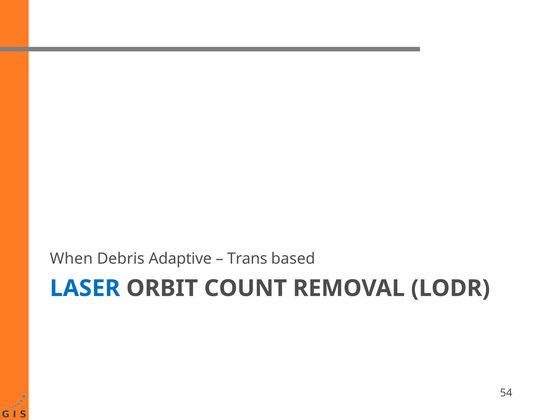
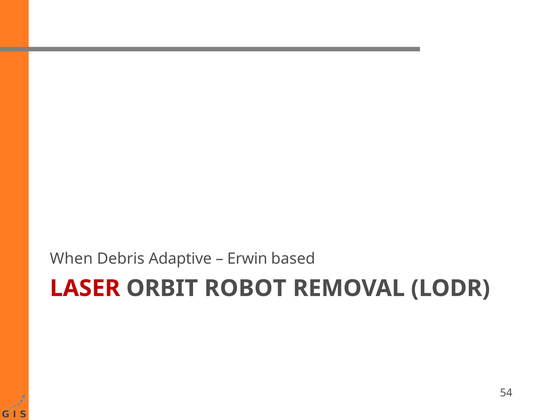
Trans: Trans -> Erwin (247, 259)
LASER colour: blue -> red (85, 288)
COUNT: COUNT -> ROBOT (245, 288)
